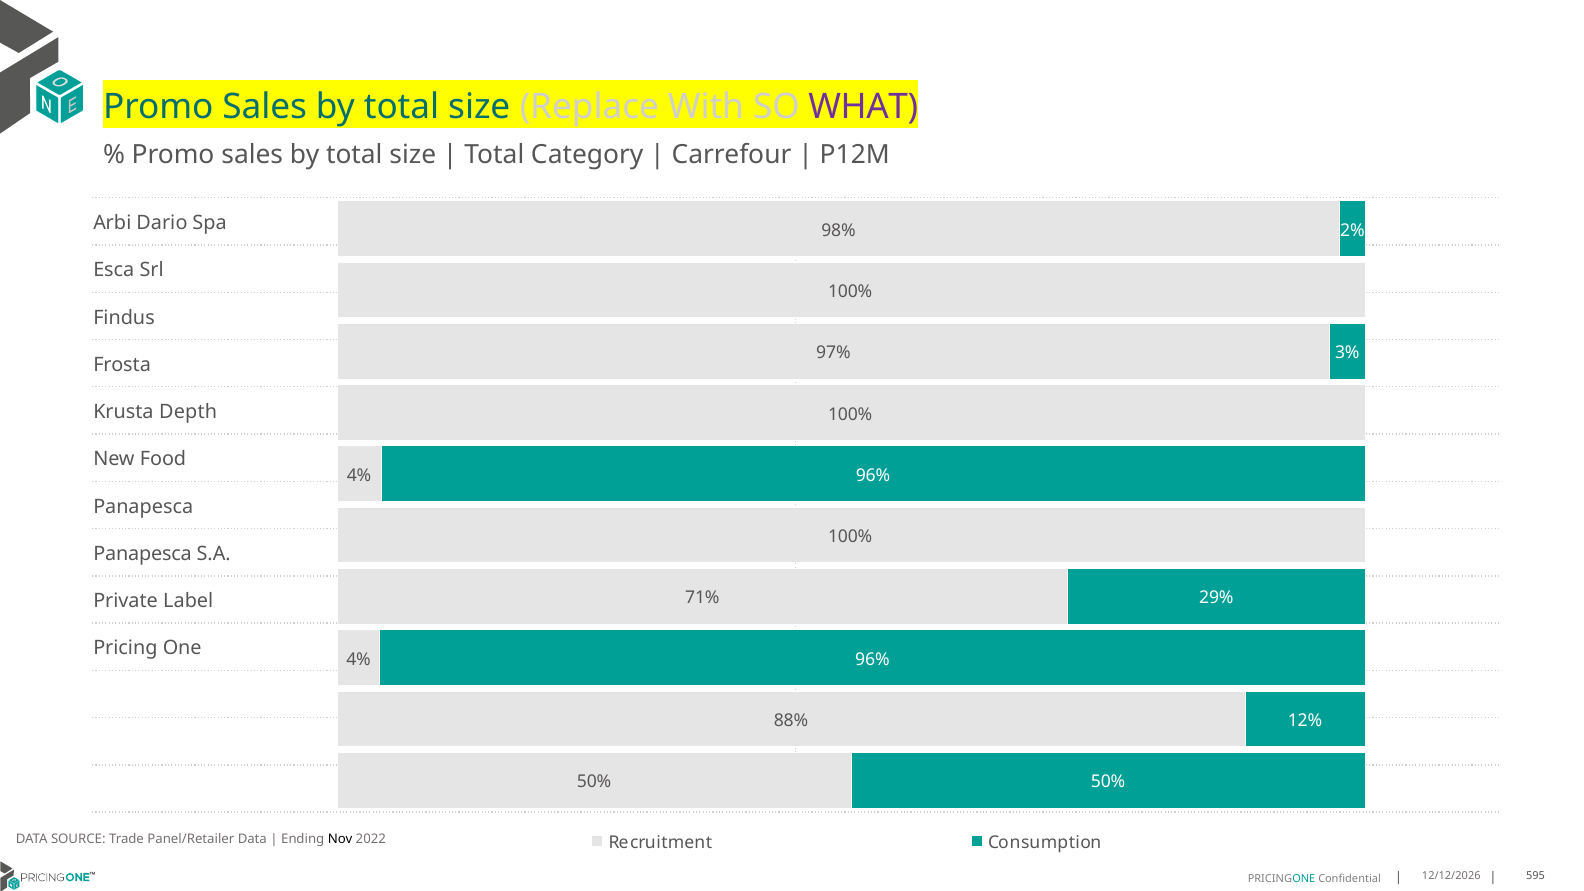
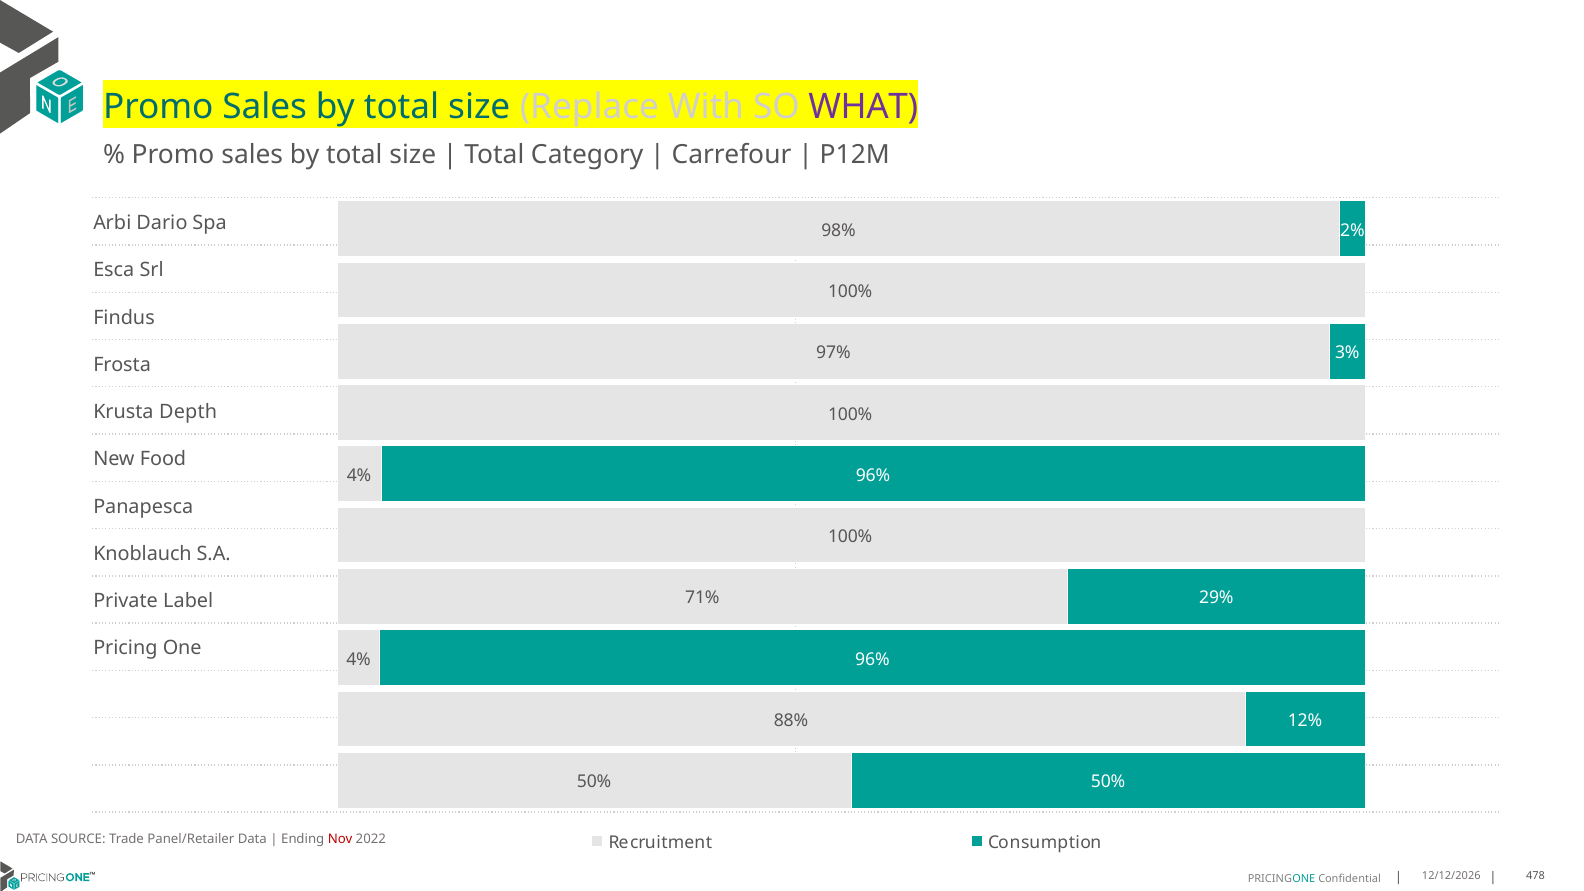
Panapesca: Panapesca -> Knoblauch (143, 554)
Nov colour: black -> red (340, 839)
595: 595 -> 478 (1536, 876)
